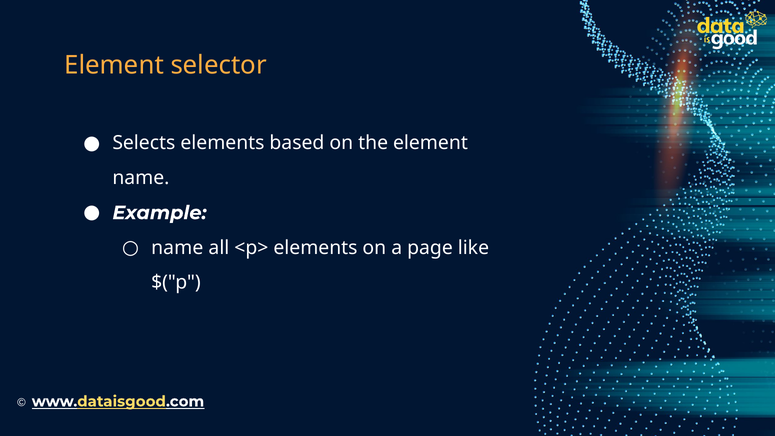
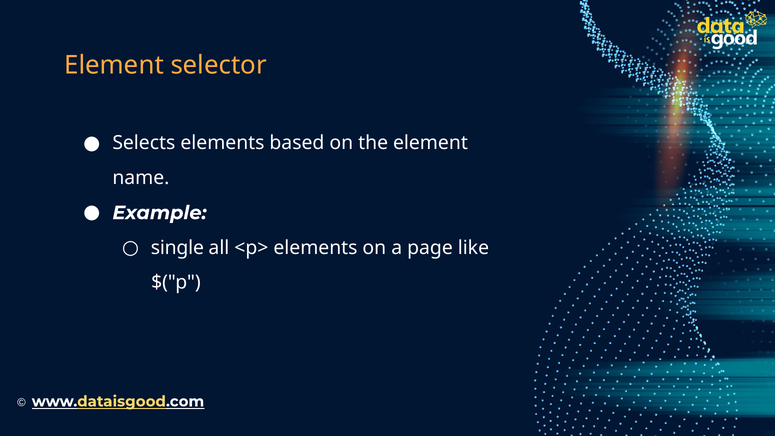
name: name -> single (177, 248)
